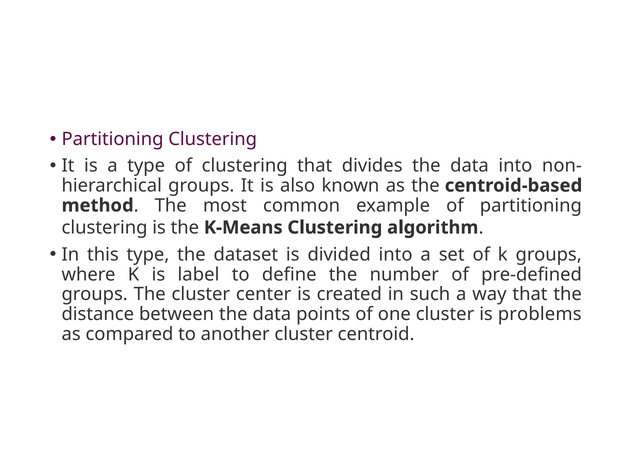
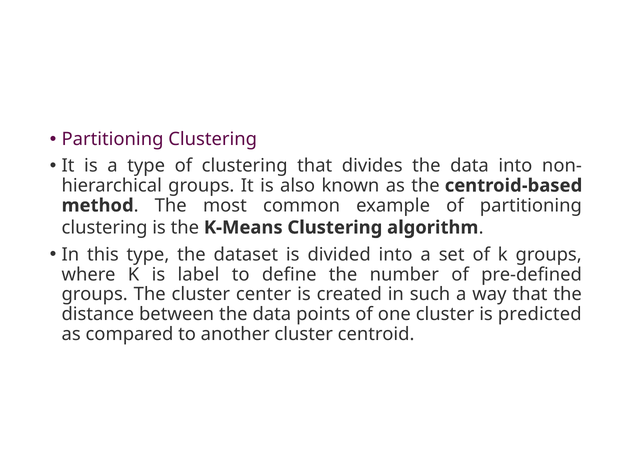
problems: problems -> predicted (540, 314)
